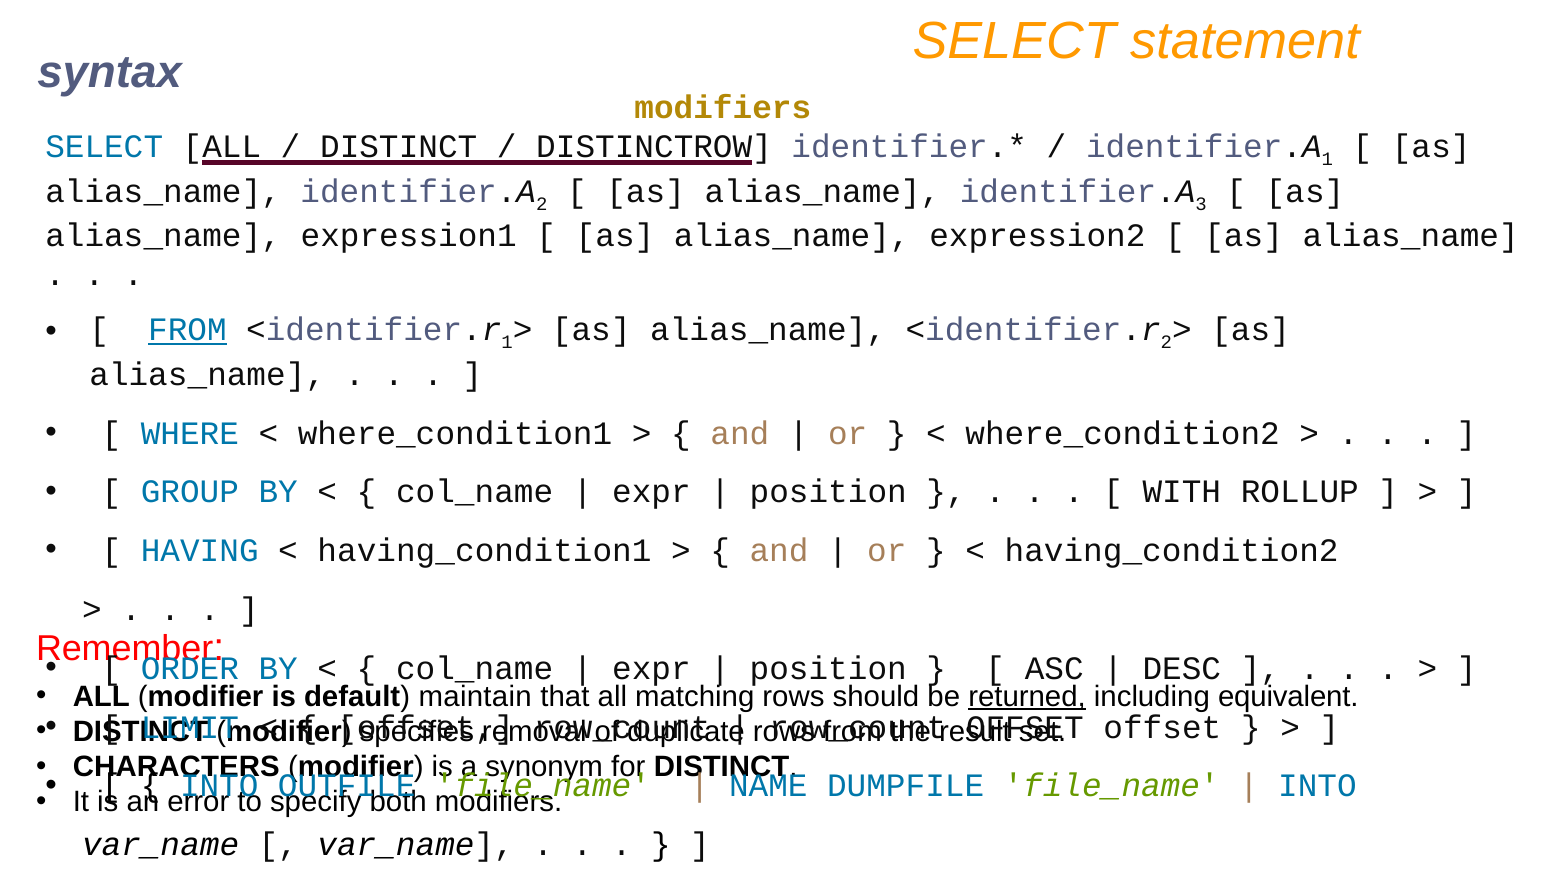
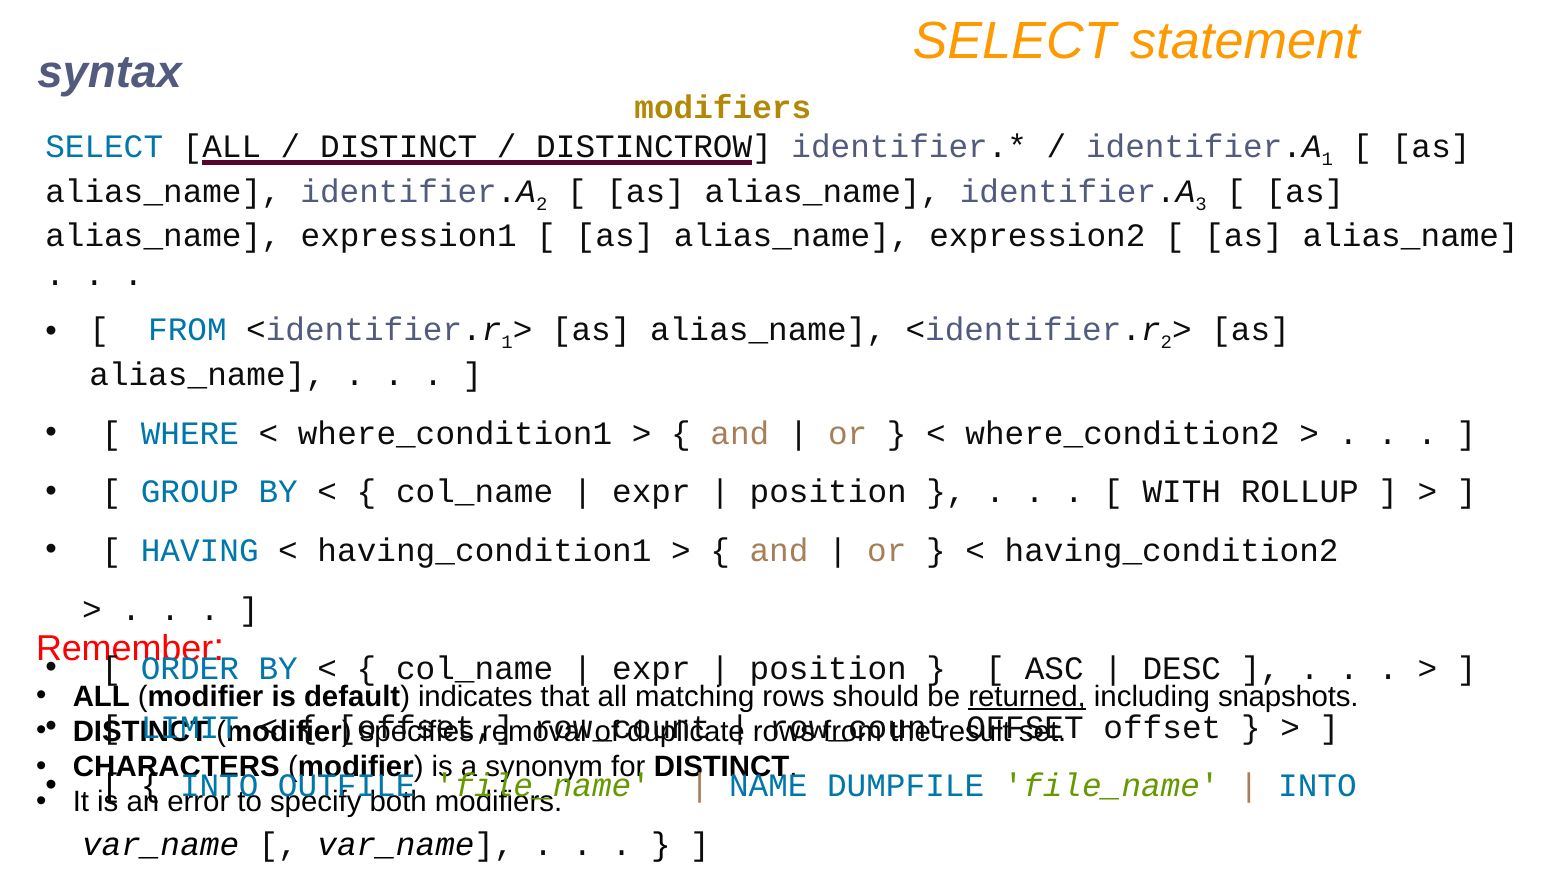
FROM underline: present -> none (187, 330)
maintain: maintain -> indicates (475, 696)
equivalent: equivalent -> snapshots (1288, 696)
